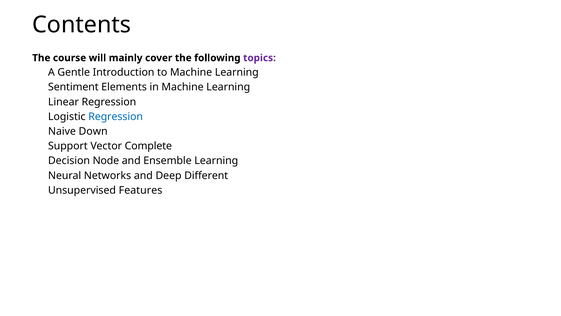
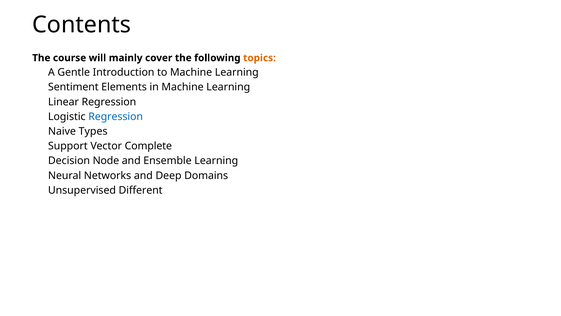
topics colour: purple -> orange (259, 58)
Down: Down -> Types (93, 131)
Different: Different -> Domains (206, 175)
Features: Features -> Different (141, 190)
